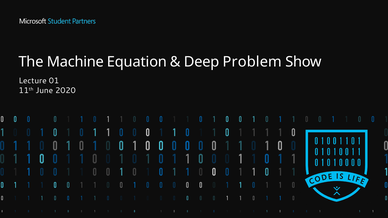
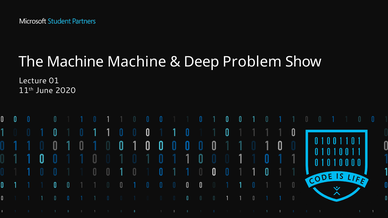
Machine Equation: Equation -> Machine (137, 62)
